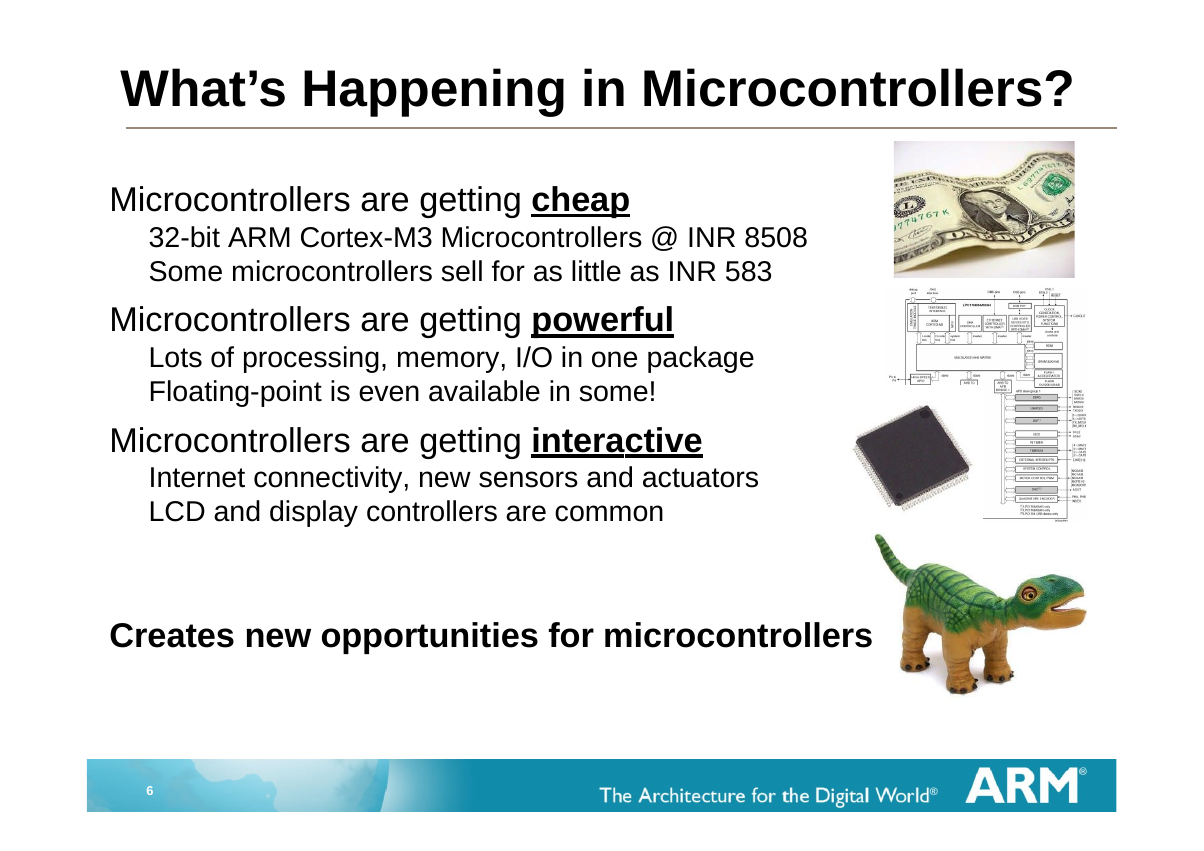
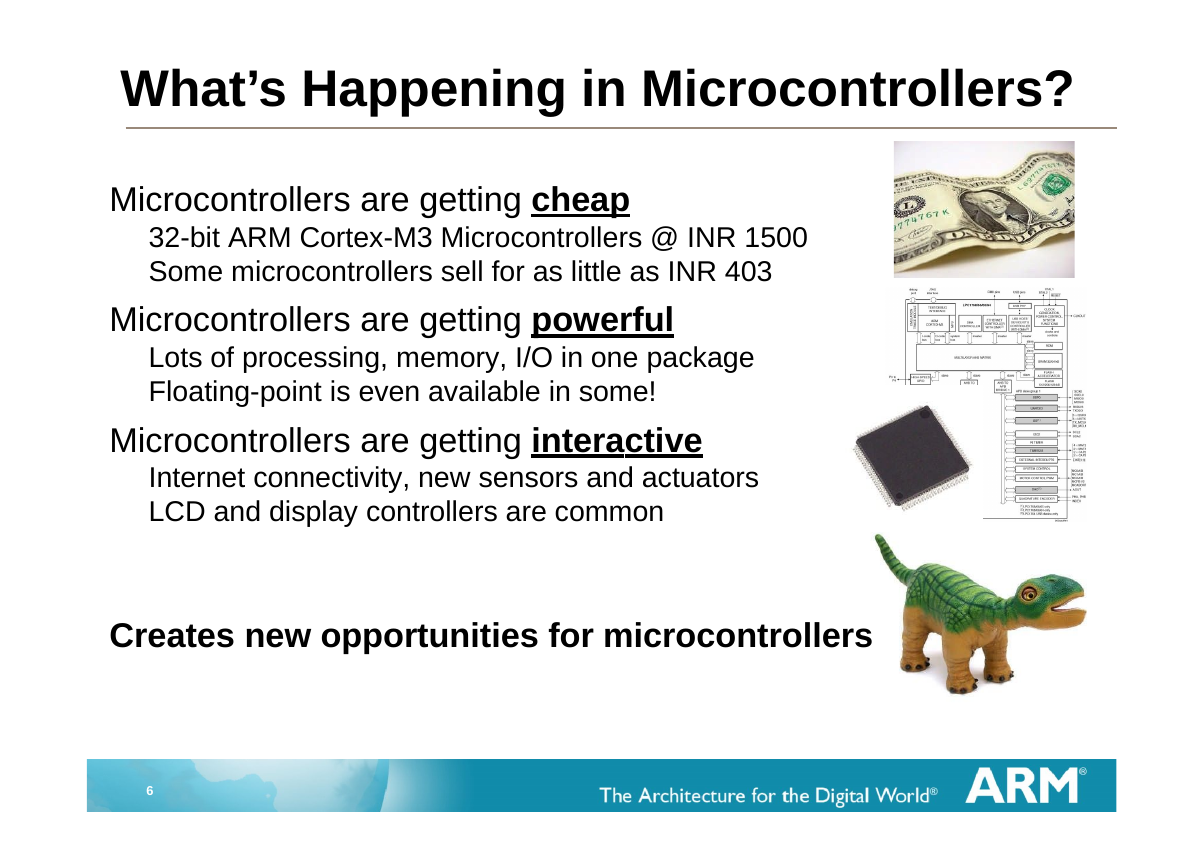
8508: 8508 -> 1500 (776, 238)
583: 583 -> 403 (749, 272)
